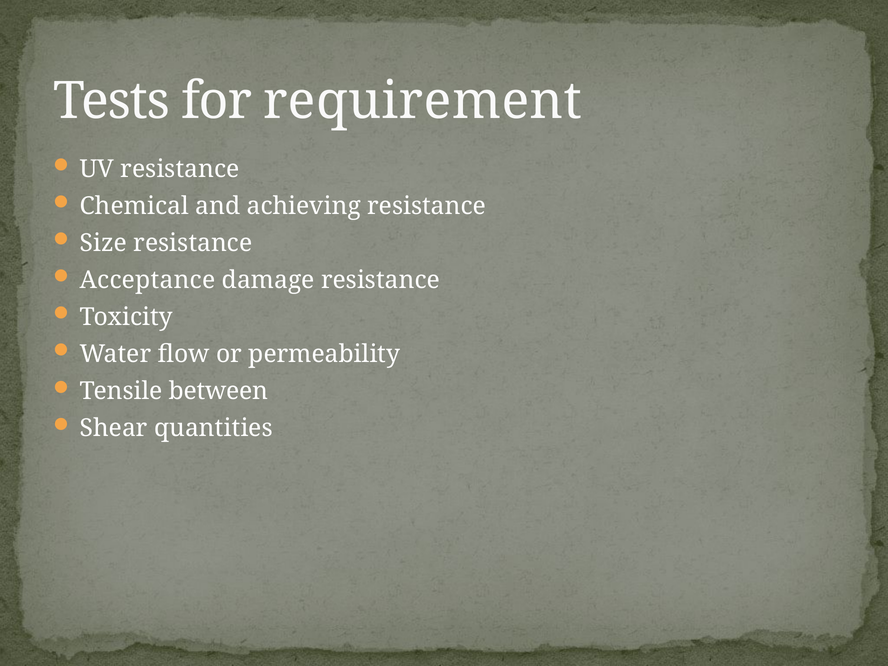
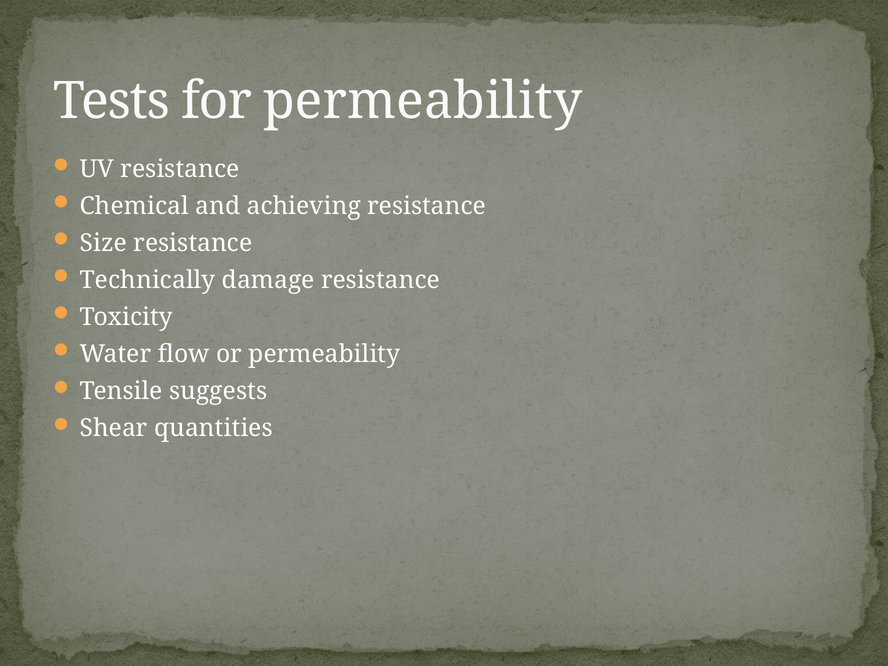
for requirement: requirement -> permeability (423, 101)
Acceptance: Acceptance -> Technically (148, 280)
between: between -> suggests (218, 391)
